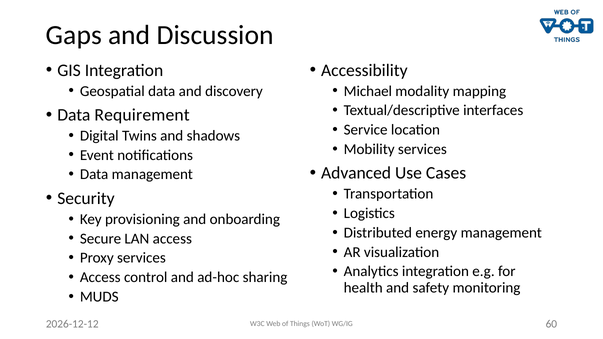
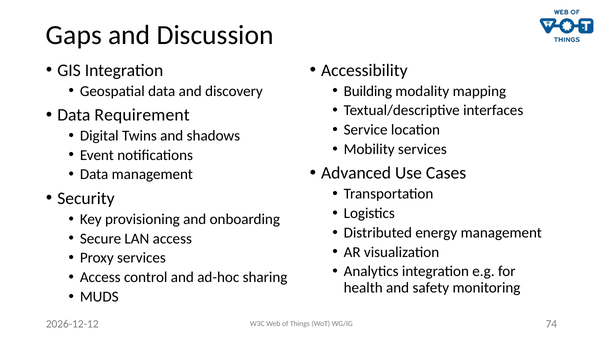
Michael: Michael -> Building (368, 91)
60: 60 -> 74 (551, 324)
